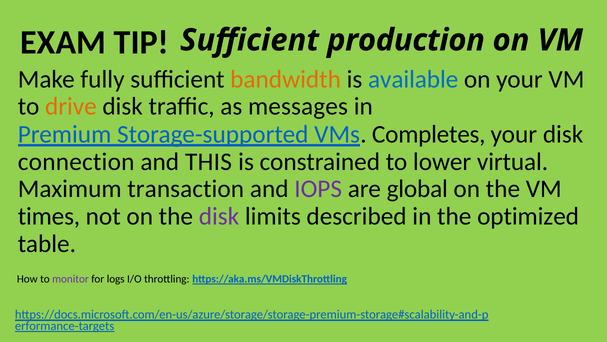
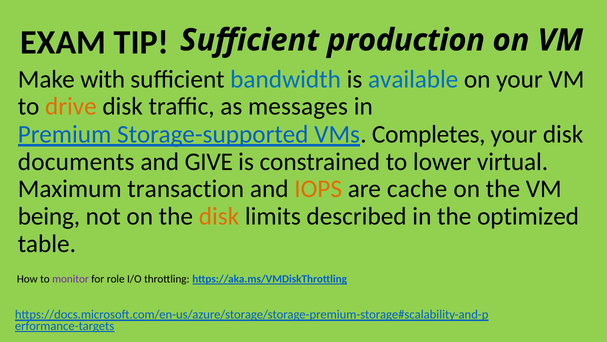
fully: fully -> with (103, 79)
bandwidth colour: orange -> blue (286, 79)
connection: connection -> documents (76, 161)
THIS: THIS -> GIVE (209, 161)
IOPS colour: purple -> orange (318, 189)
global: global -> cache (417, 189)
times: times -> being (49, 216)
disk colour: purple -> orange (219, 216)
logs: logs -> role (116, 279)
